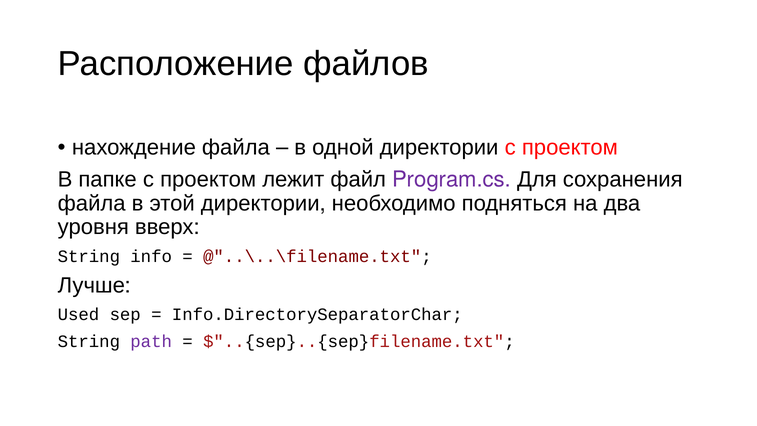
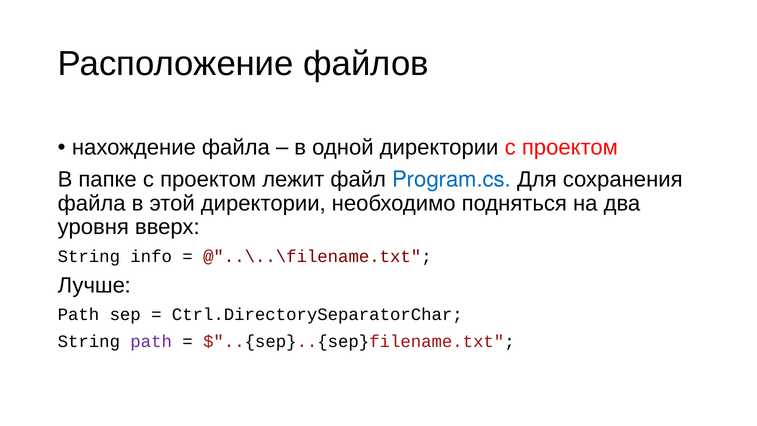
Program.cs colour: purple -> blue (452, 179)
Used: Used -> Path (78, 315)
Info.DirectorySeparatorChar: Info.DirectorySeparatorChar -> Ctrl.DirectorySeparatorChar (317, 315)
